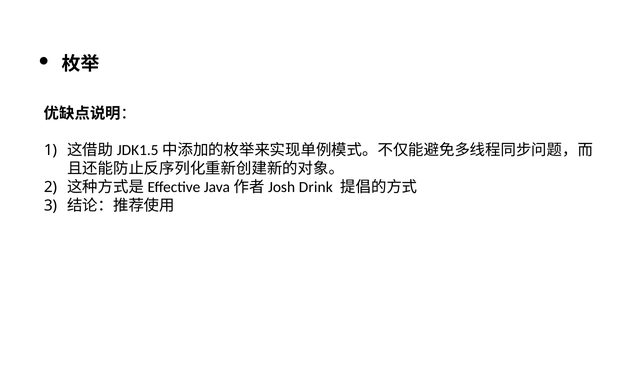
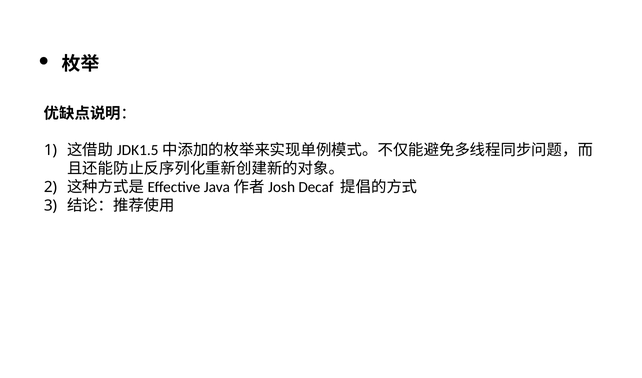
Drink: Drink -> Decaf (316, 187)
